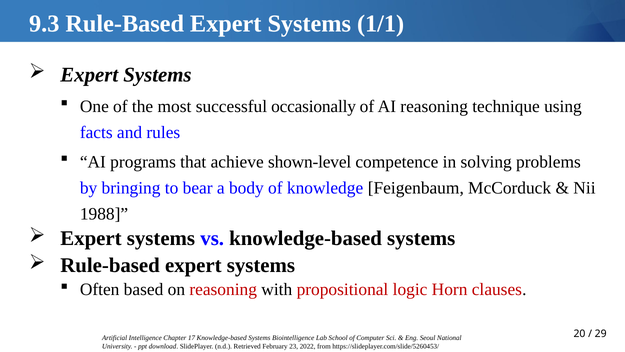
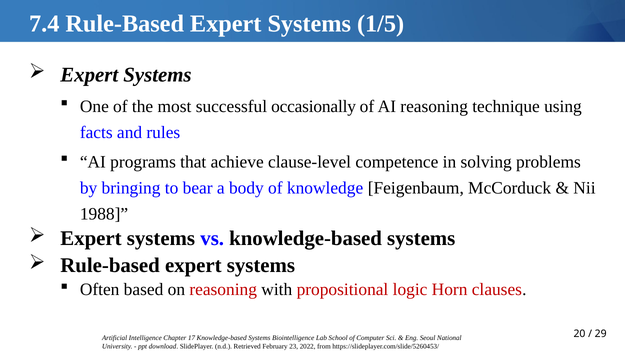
9.3: 9.3 -> 7.4 (44, 24)
1/1: 1/1 -> 1/5 (381, 24)
shown-level: shown-level -> clause-level (310, 162)
